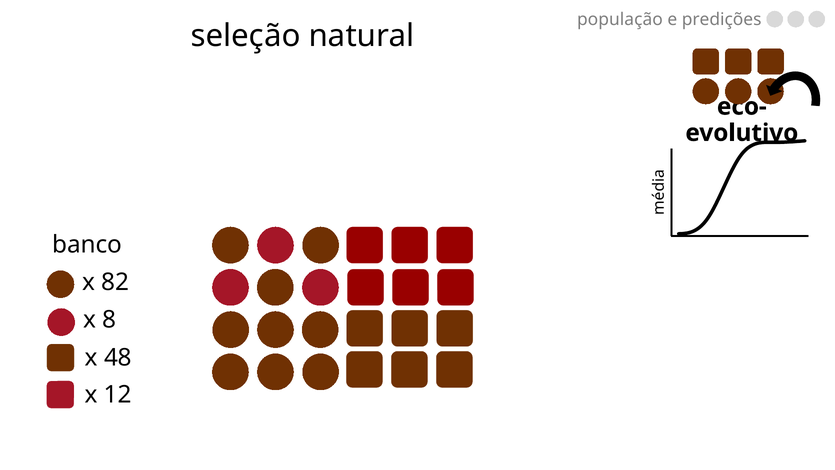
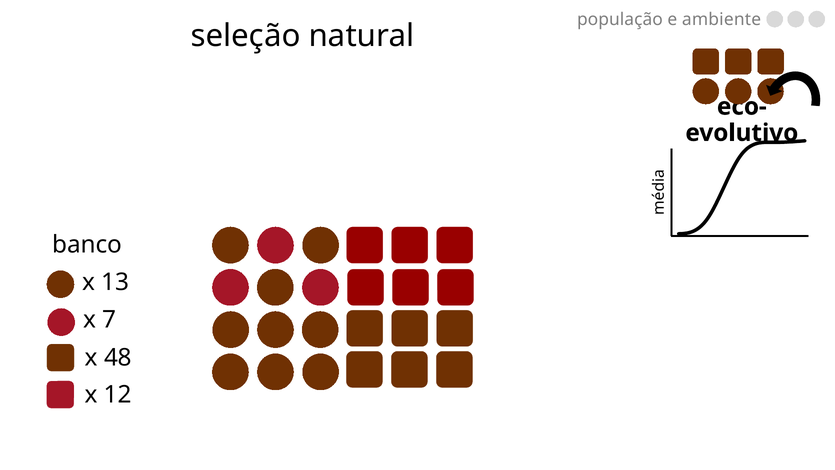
predições: predições -> ambiente (722, 20)
82: 82 -> 13 (115, 282)
8: 8 -> 7 (109, 320)
